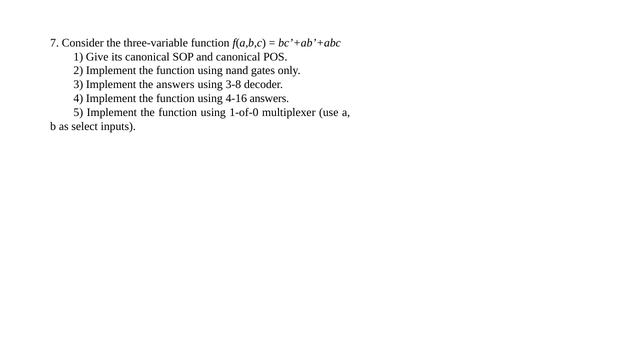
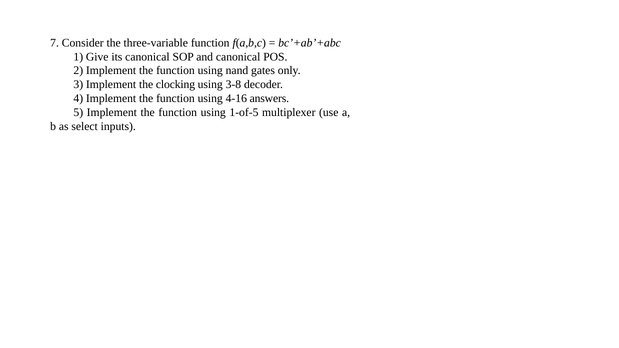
the answers: answers -> clocking (176, 85)
1-of-0: 1-of-0 -> 1-of-5 (244, 112)
